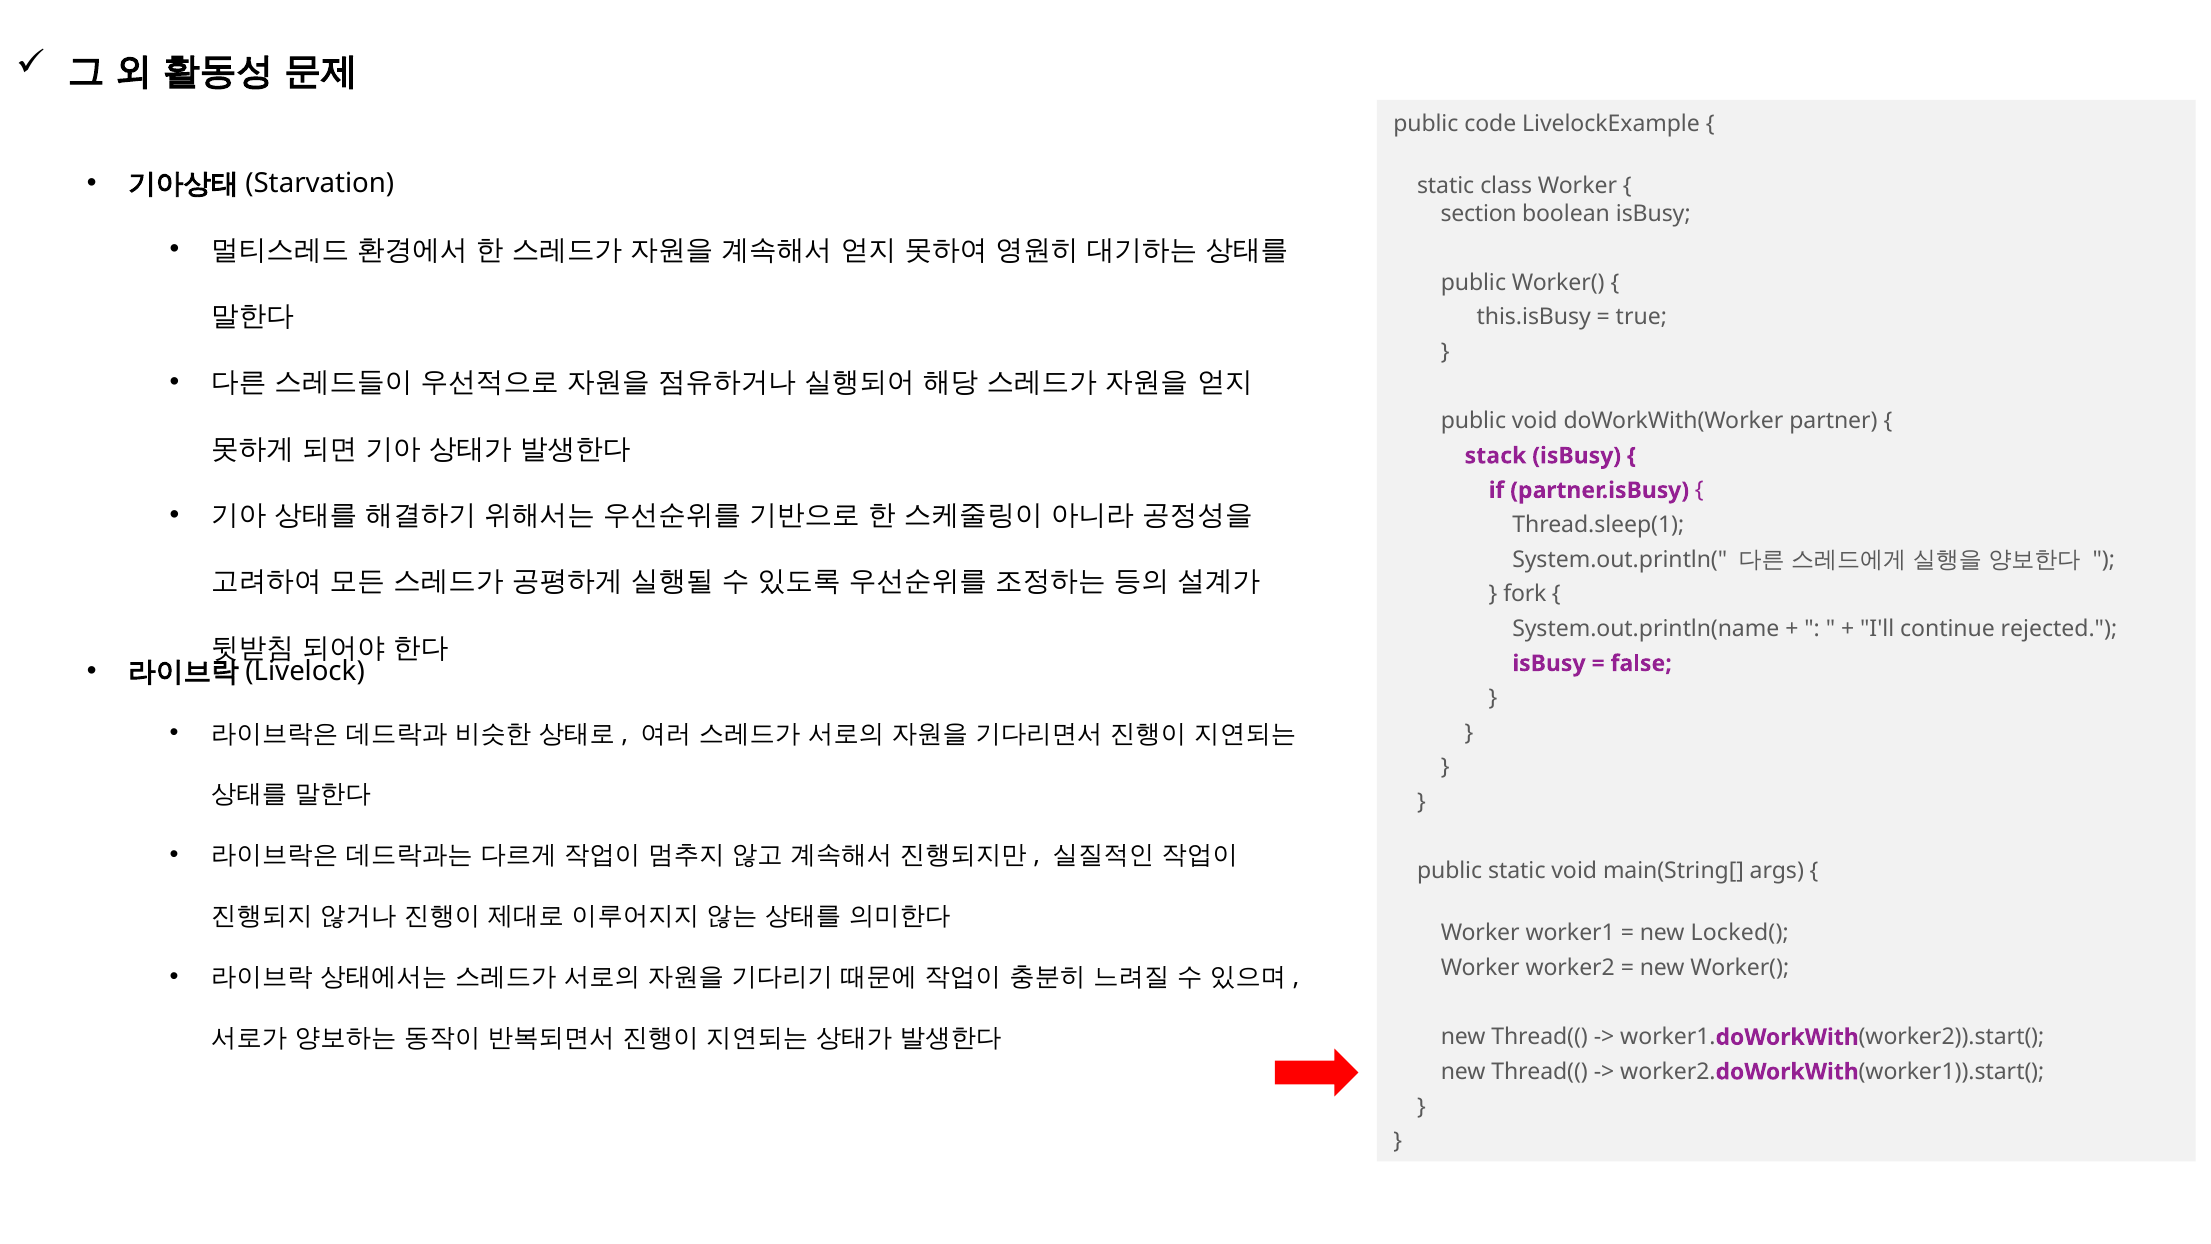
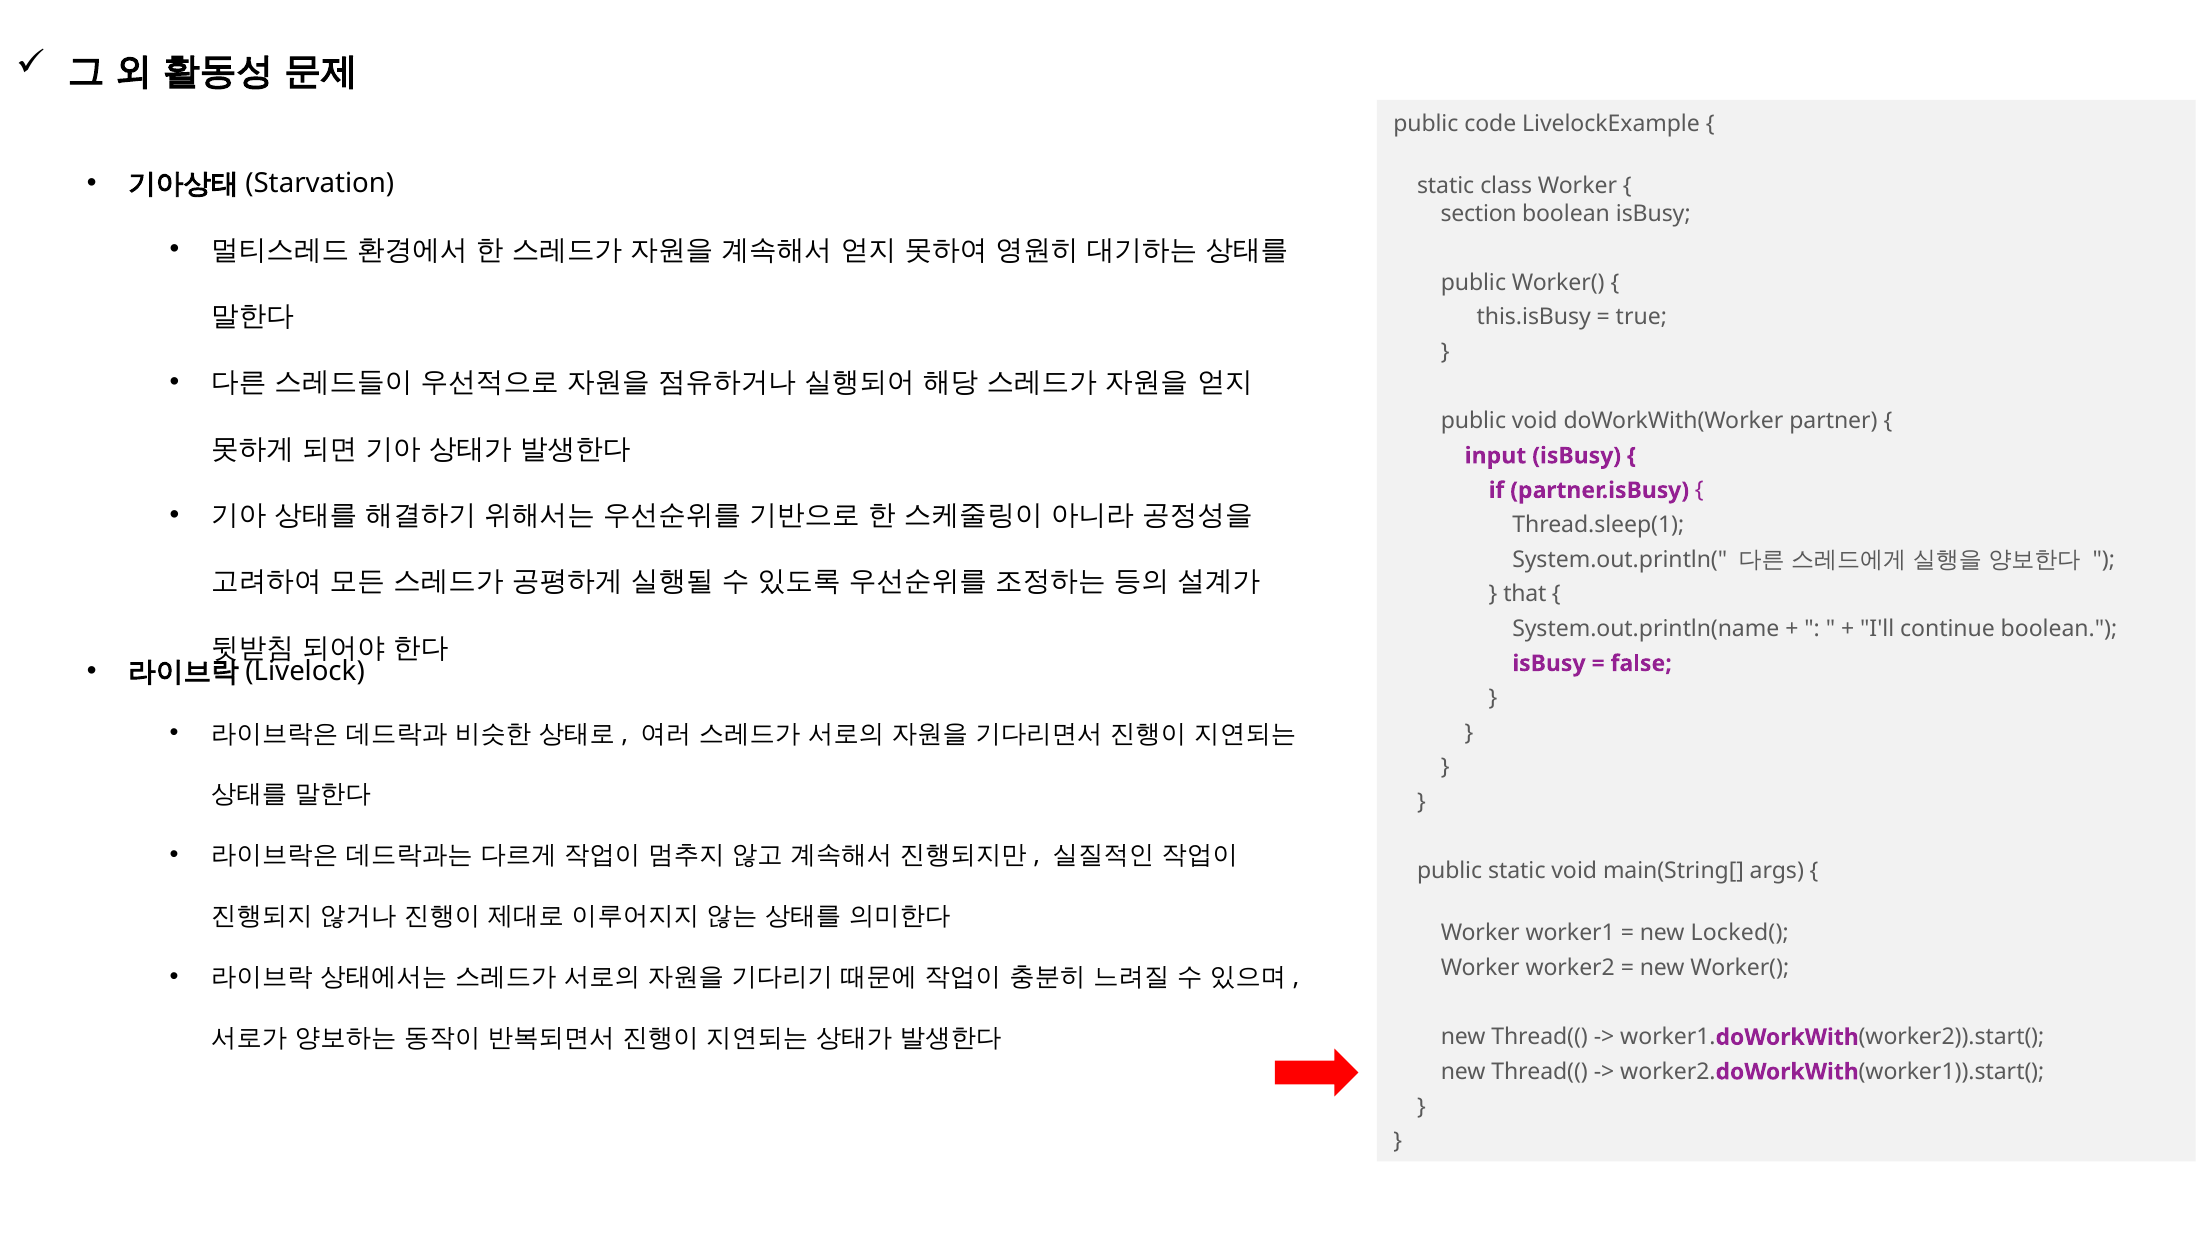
stack: stack -> input (1495, 456)
fork: fork -> that (1525, 594)
continue rejected: rejected -> boolean (2059, 629)
